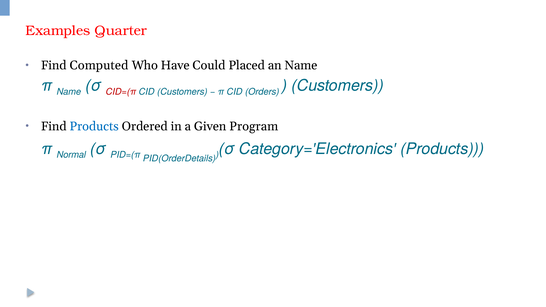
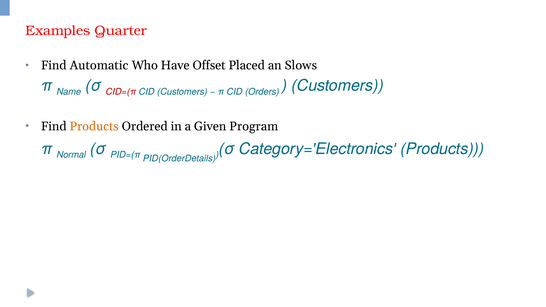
Computed: Computed -> Automatic (99, 66)
Could: Could -> Offset (209, 66)
an Name: Name -> Slows (301, 66)
Products colour: blue -> orange (94, 126)
